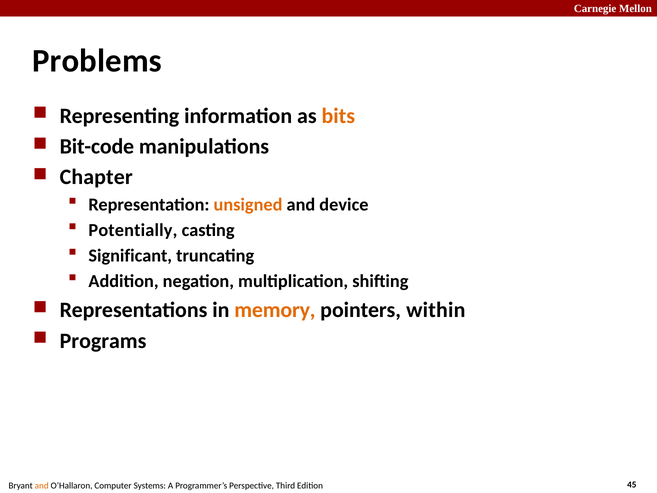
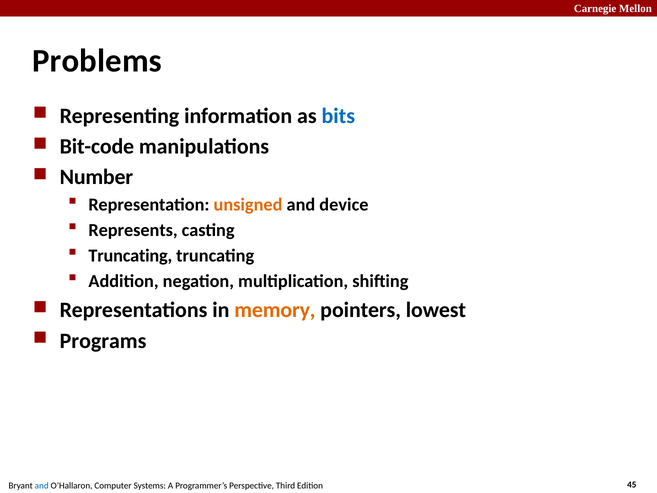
bits colour: orange -> blue (338, 116)
Chapter: Chapter -> Number (96, 177)
Potentially: Potentially -> Represents (133, 230)
Significant: Significant -> Truncating (130, 256)
within: within -> lowest (436, 310)
and colour: orange -> blue (42, 486)
